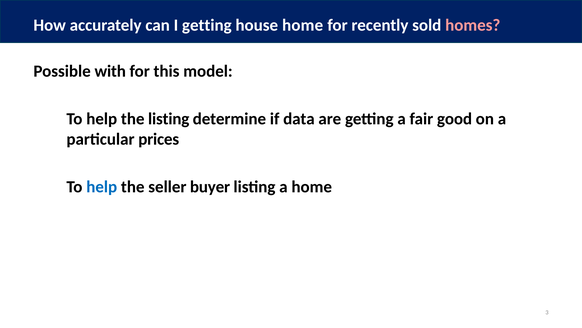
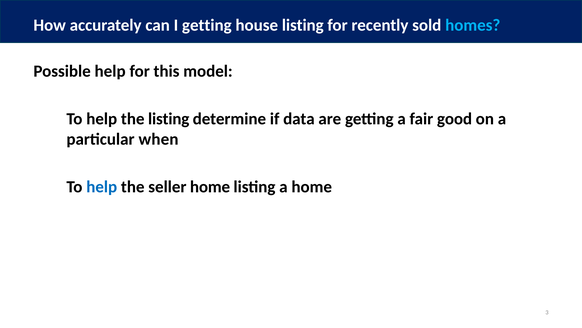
house home: home -> listing (303, 25)
homes colour: pink -> light blue (473, 25)
Possible with: with -> help (110, 71)
prices: prices -> when (159, 139)
seller buyer: buyer -> home (210, 186)
